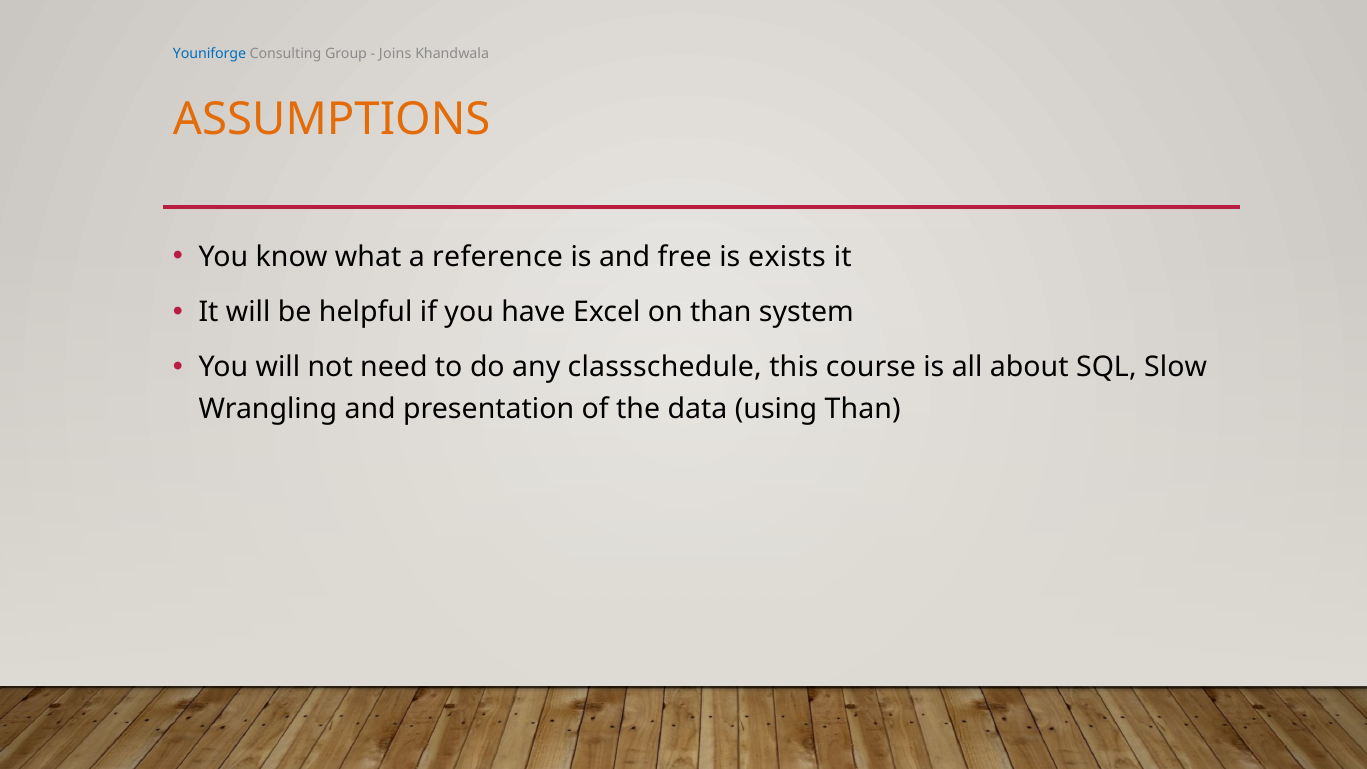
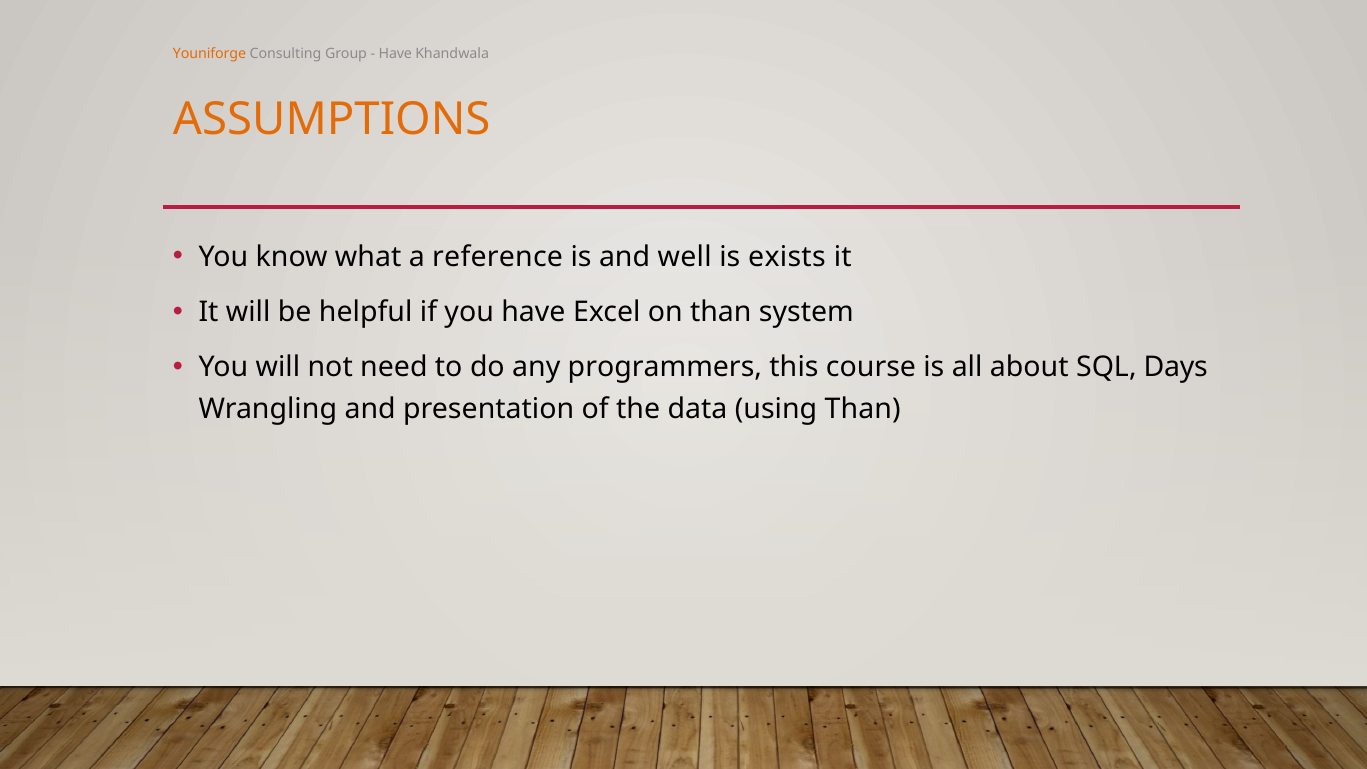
Youniforge colour: blue -> orange (210, 54)
Joins: Joins -> Have (395, 54)
free: free -> well (685, 257)
classschedule: classschedule -> programmers (665, 368)
Slow: Slow -> Days (1176, 368)
